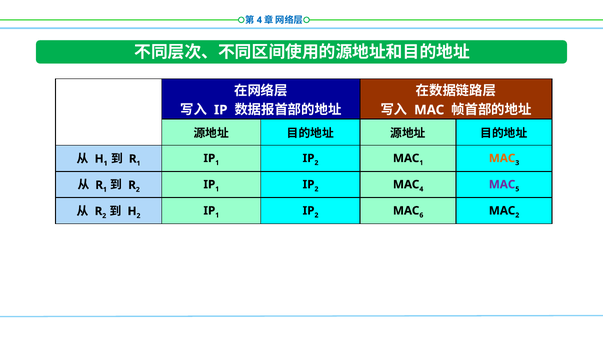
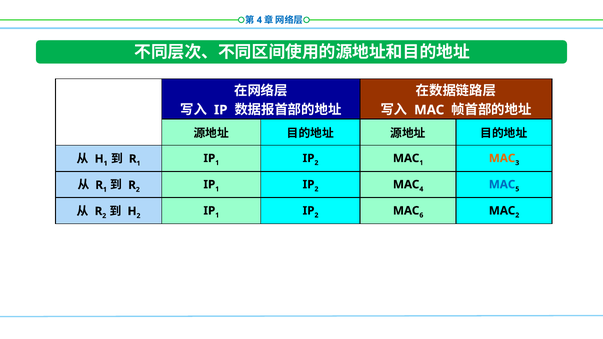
MAC colour: purple -> blue (502, 185)
